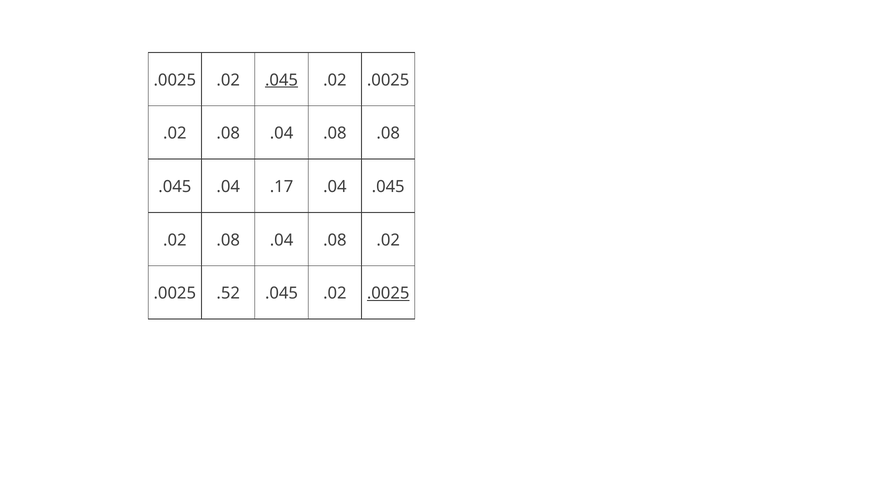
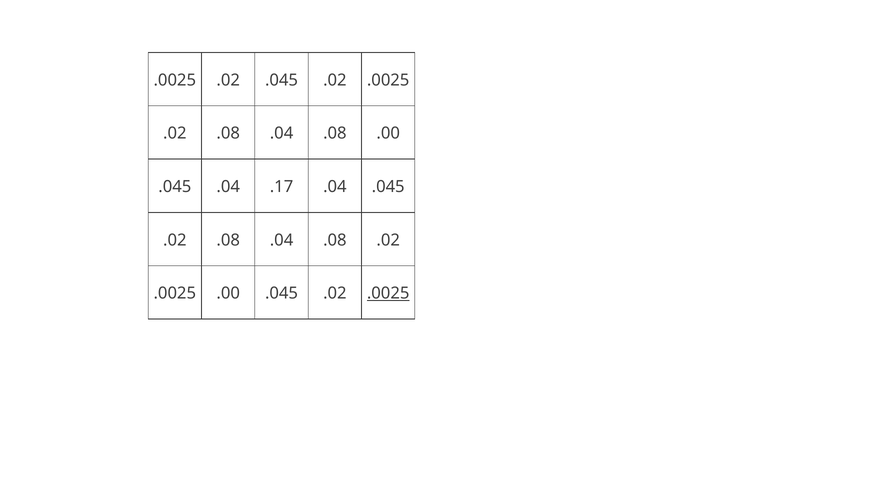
.045 underline: present -> none (282, 80)
.08 .08: .08 -> .00 (388, 133)
.0025 .52: .52 -> .00 (228, 293)
